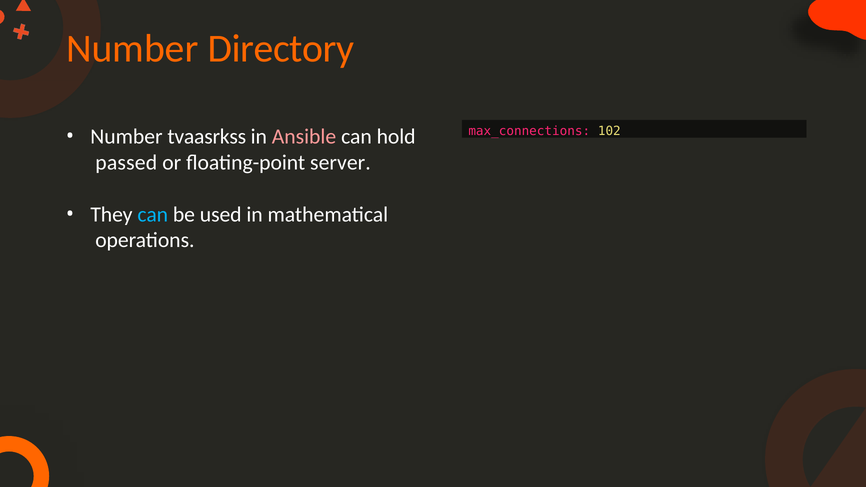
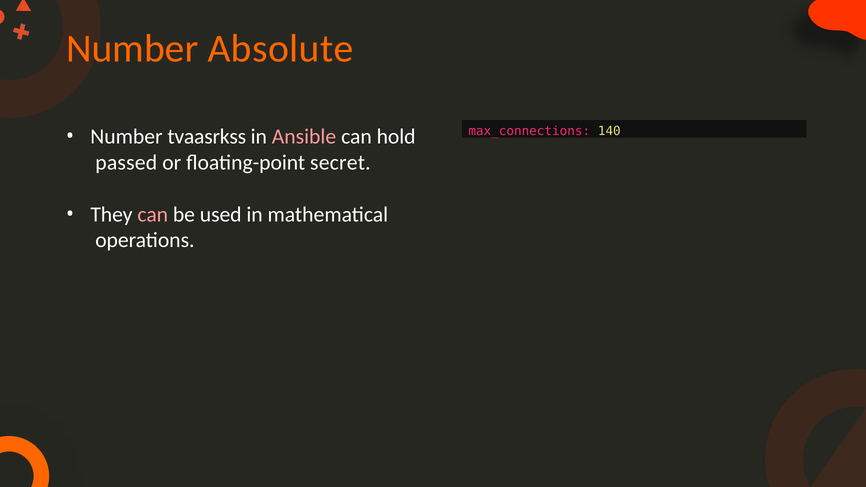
Directory: Directory -> Absolute (280, 48)
102: 102 -> 140 (609, 131)
server: server -> secret (340, 162)
can colour: light blue -> pink (153, 214)
